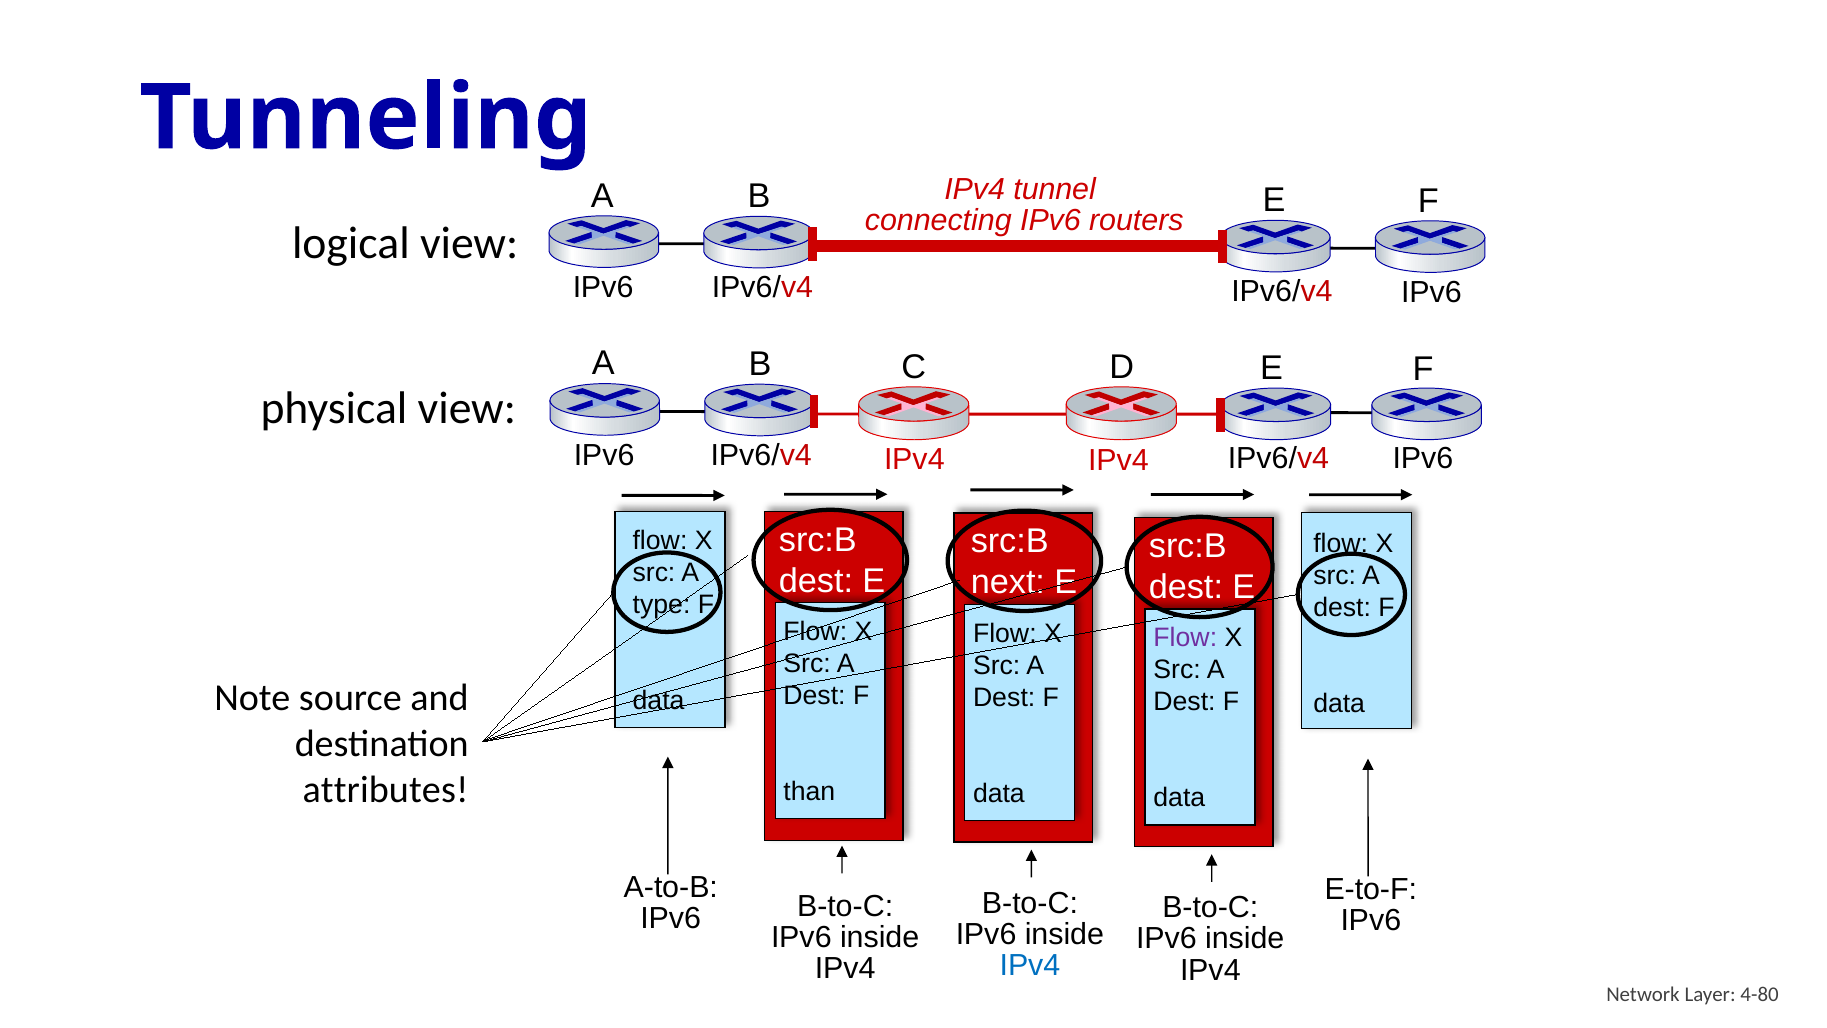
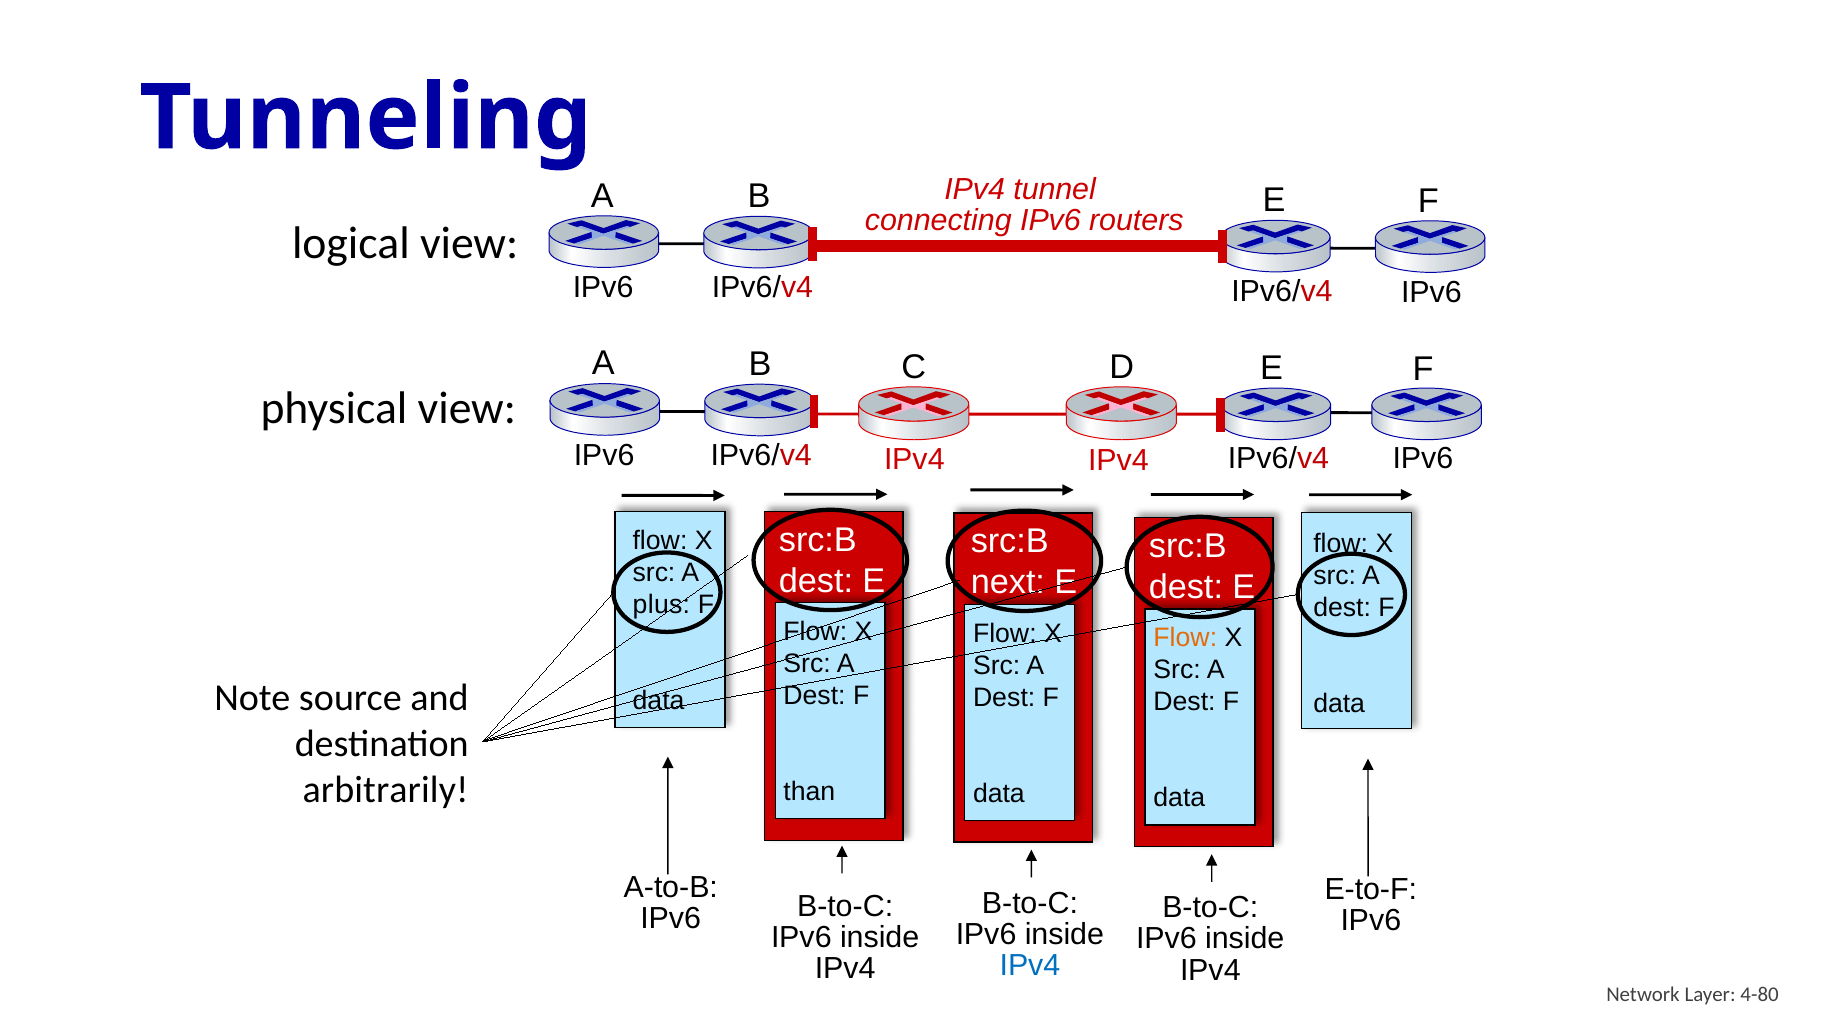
type: type -> plus (661, 604)
Flow colour: purple -> orange (1185, 638)
attributes: attributes -> arbitrarily (386, 789)
